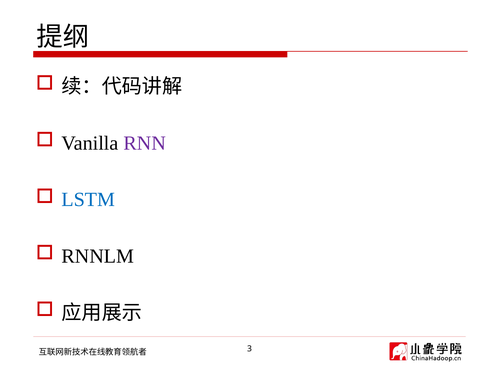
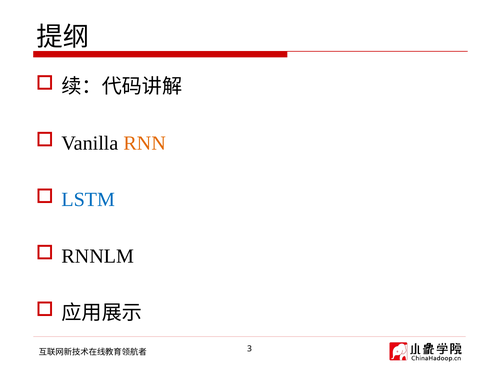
RNN colour: purple -> orange (145, 143)
